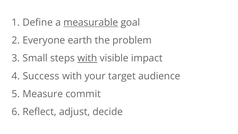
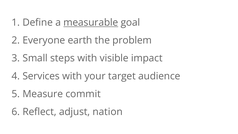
with underline: present -> none (87, 58)
Success: Success -> Services (41, 76)
decide: decide -> nation (108, 112)
